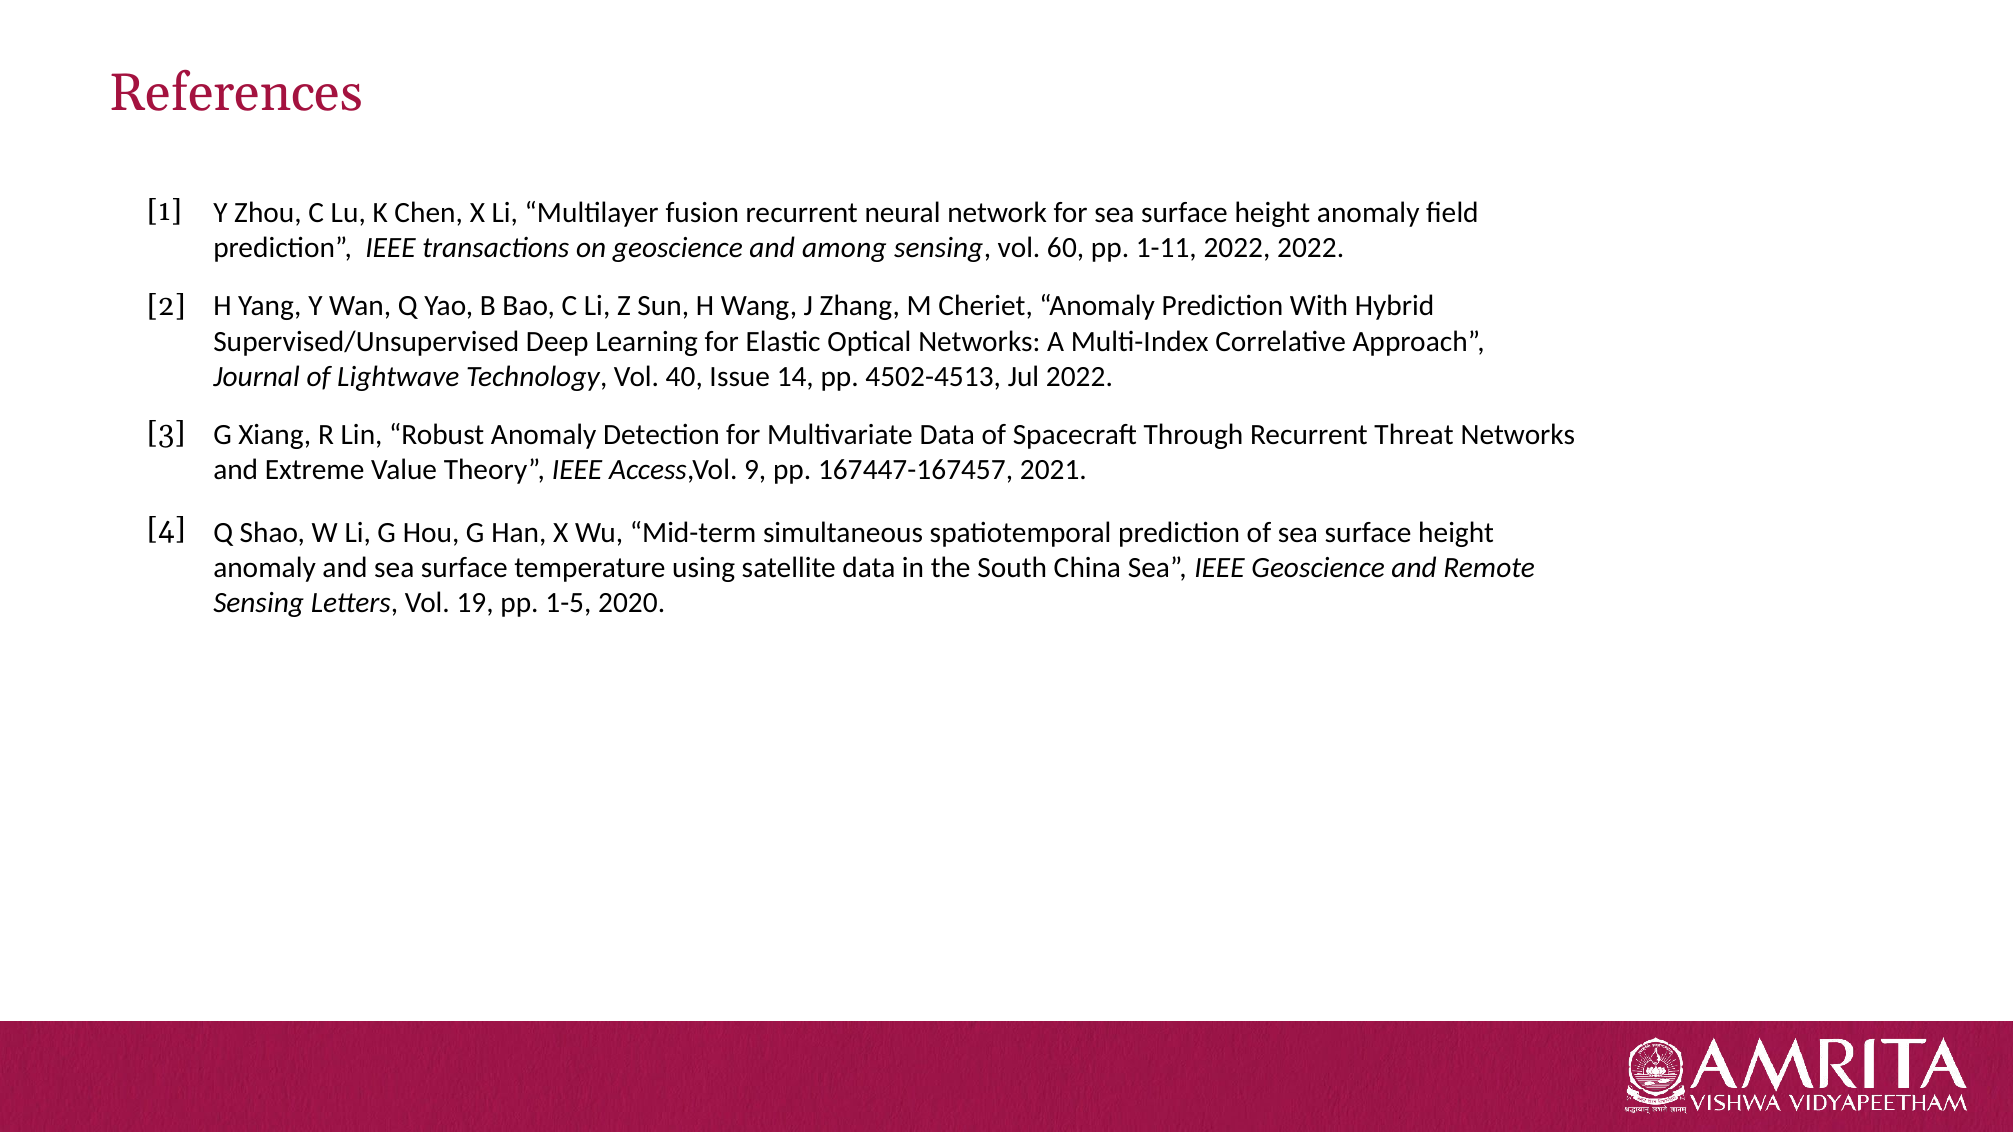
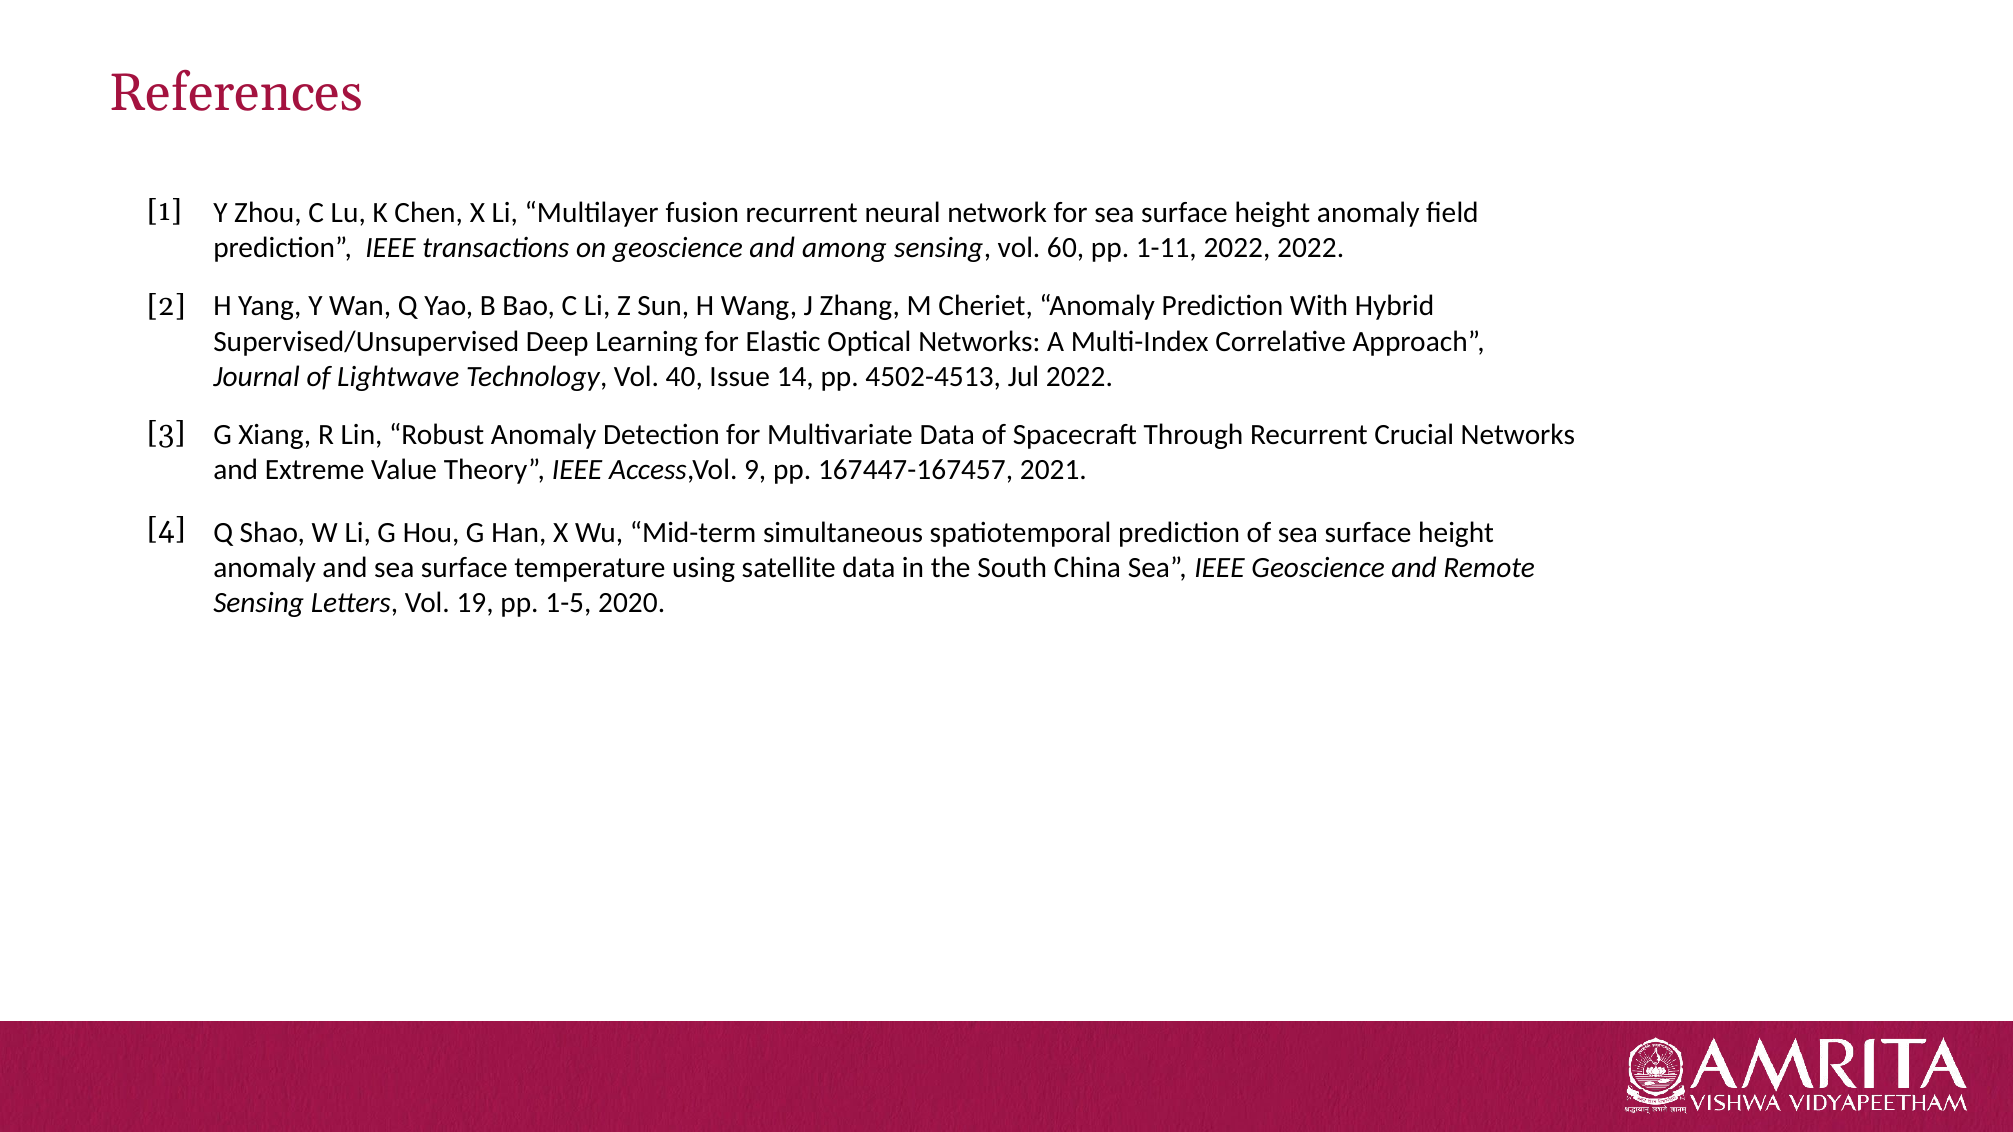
Threat: Threat -> Crucial (1414, 435)
